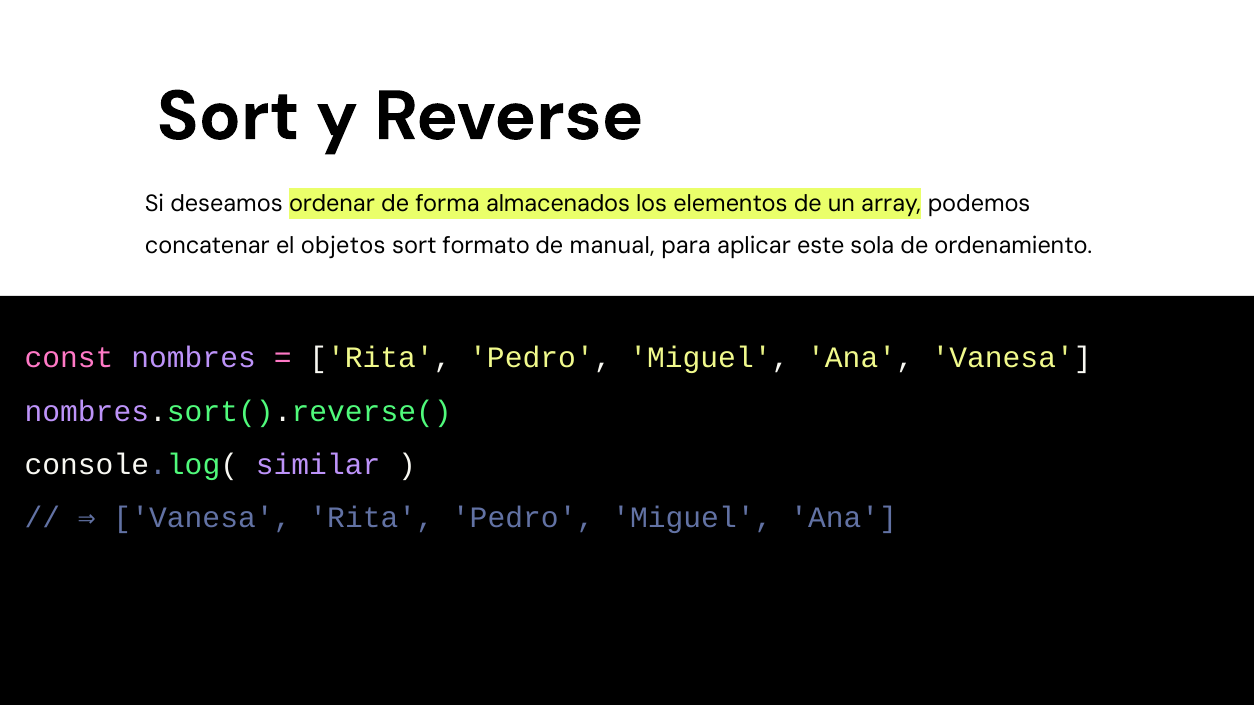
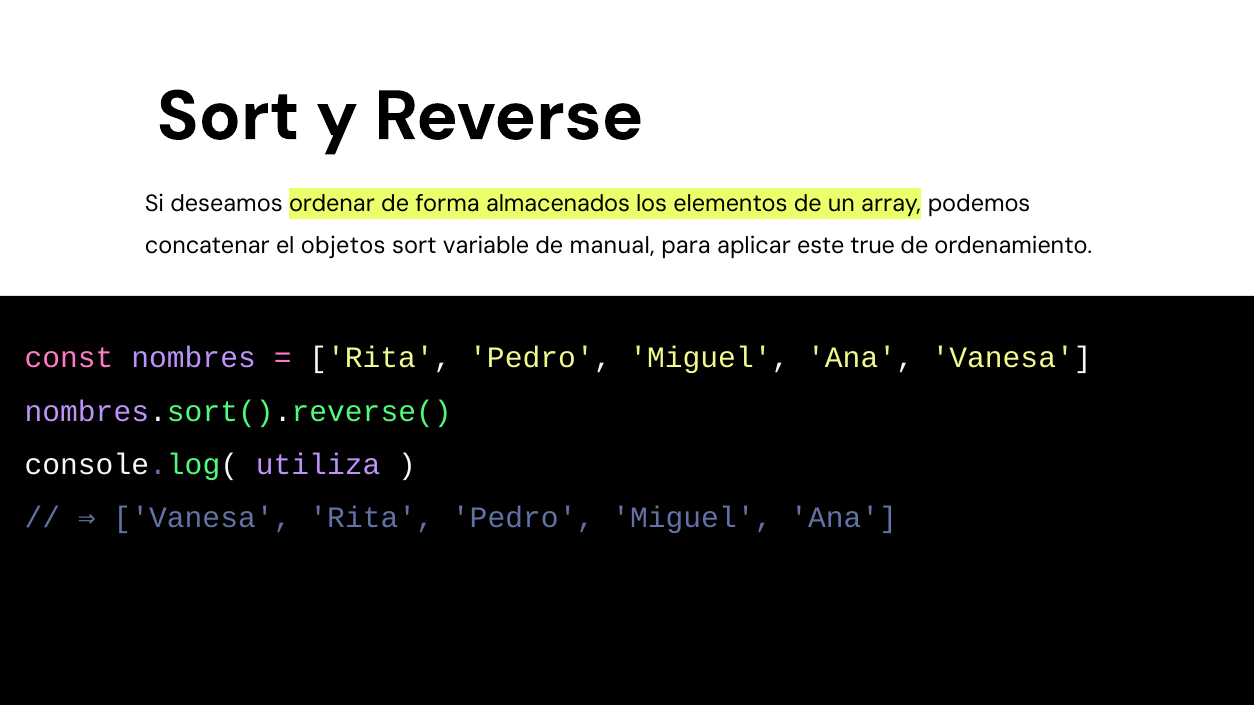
formato: formato -> variable (486, 246)
sola: sola -> true (872, 246)
similar: similar -> utiliza (318, 465)
